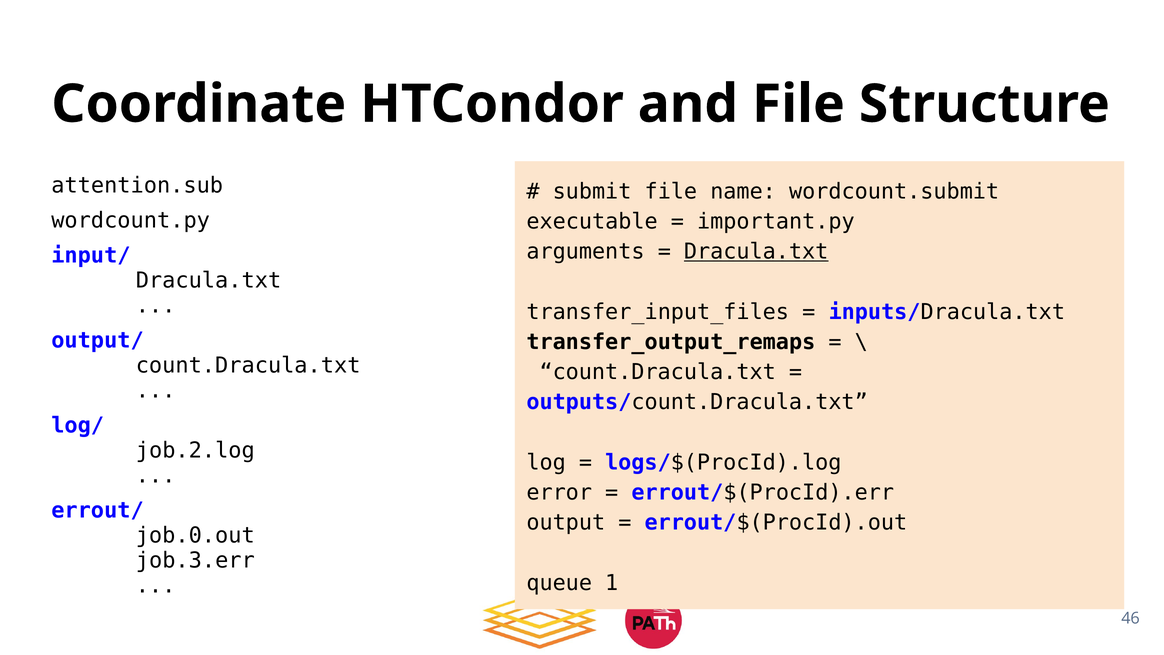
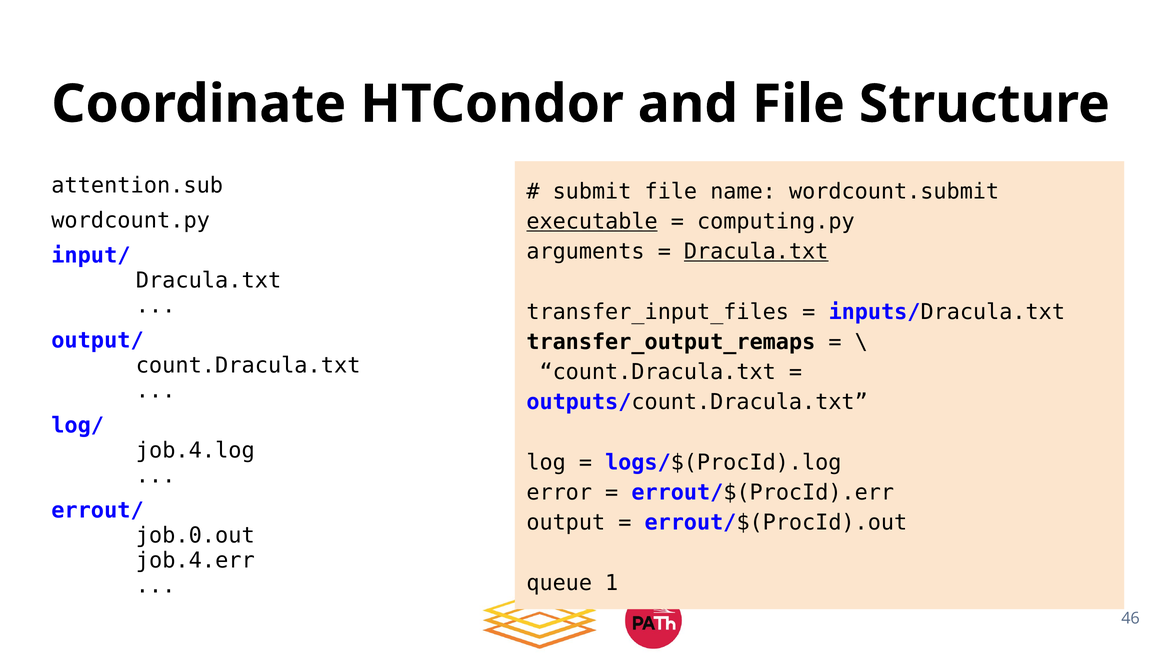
executable underline: none -> present (592, 221)
important.py: important.py -> computing.py (776, 221)
job.2.log: job.2.log -> job.4.log (195, 450)
job.3.err: job.3.err -> job.4.err (195, 560)
